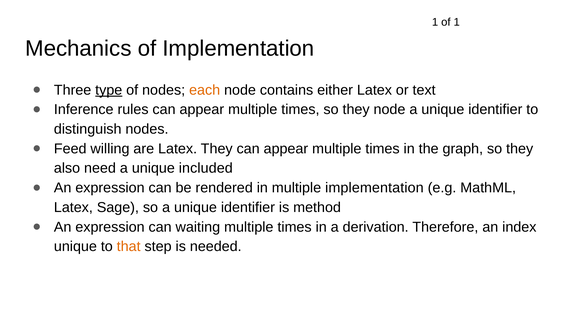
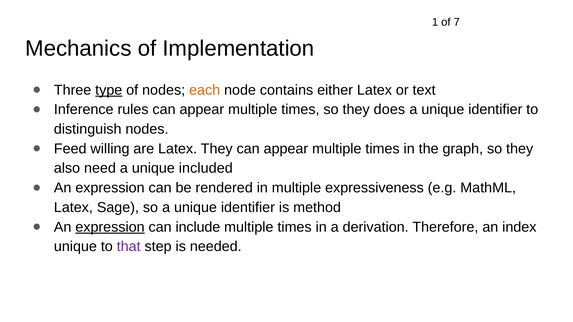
of 1: 1 -> 7 (457, 22)
they node: node -> does (389, 110)
multiple implementation: implementation -> expressiveness (374, 188)
expression underline: none -> present (110, 227)
waiting: waiting -> include (198, 227)
that colour: orange -> purple (129, 247)
